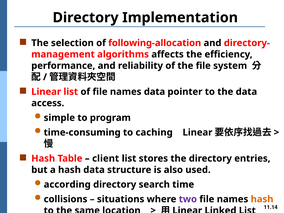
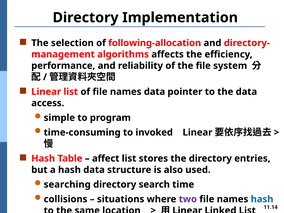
caching: caching -> invoked (154, 132)
client: client -> affect (106, 158)
according: according -> searching (67, 184)
hash colour: orange -> blue (262, 199)
